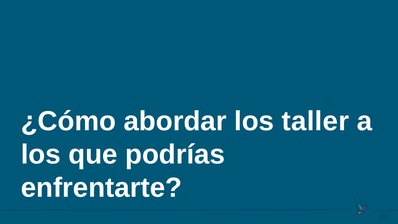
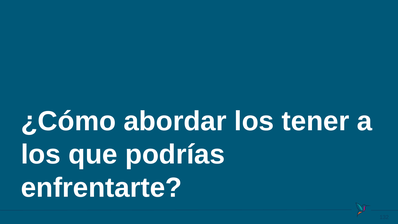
taller: taller -> tener (316, 121)
